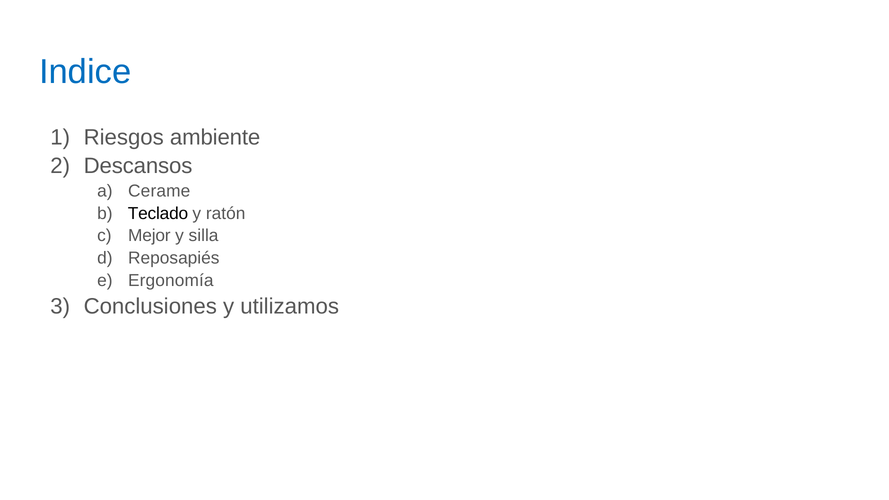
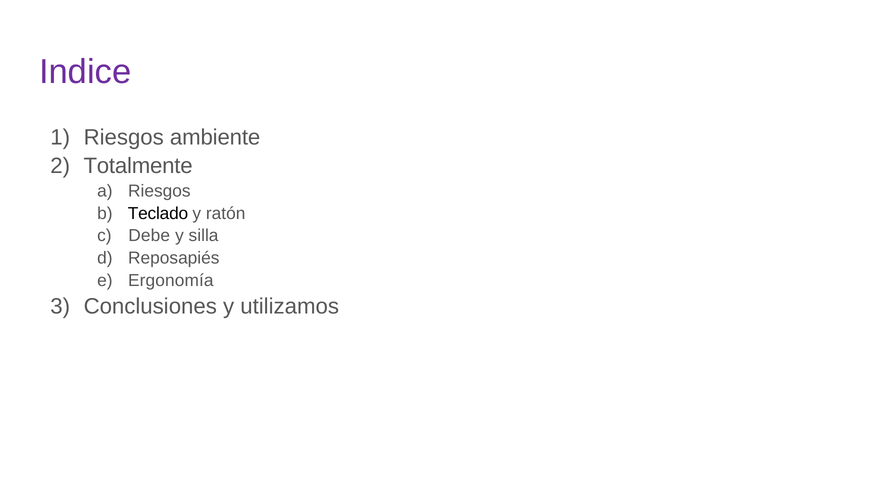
Indice colour: blue -> purple (85, 72)
Descansos: Descansos -> Totalmente (138, 166)
Cerame: Cerame -> Riesgos (159, 191)
Mejor: Mejor -> Debe (149, 236)
